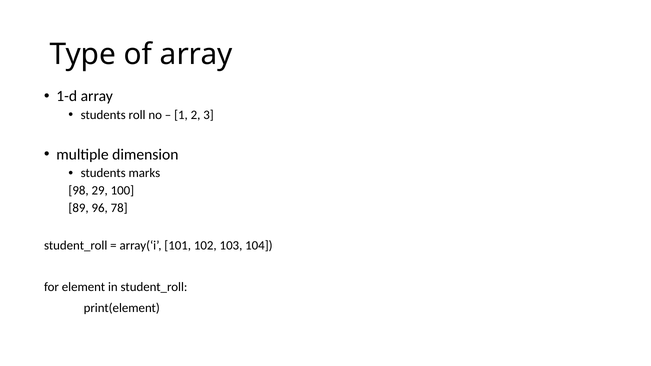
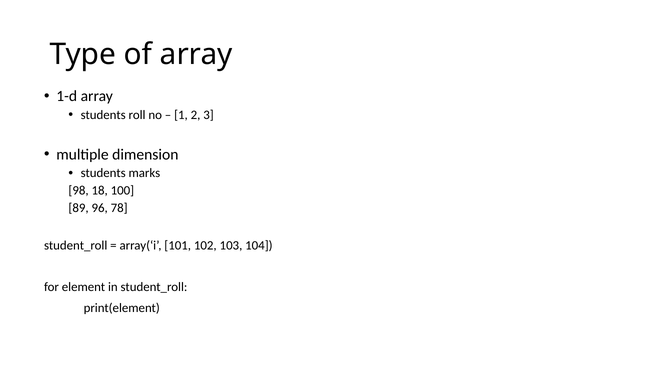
29: 29 -> 18 (100, 191)
